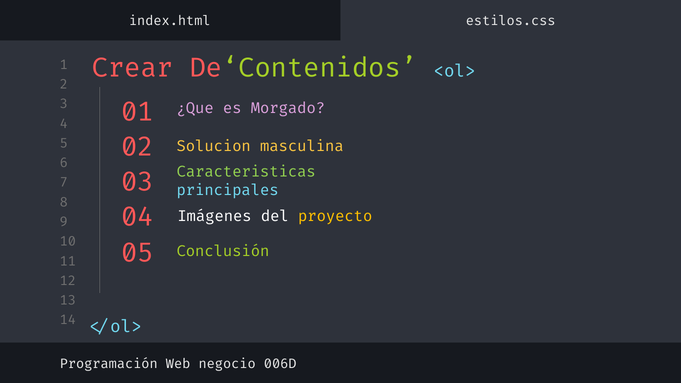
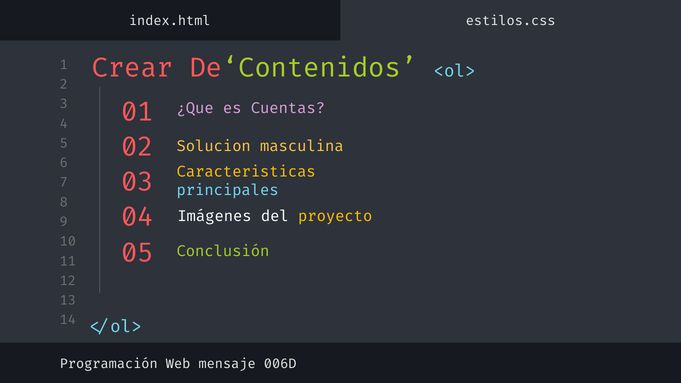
Morgado: Morgado -> Cuentas (288, 108)
Caracteristicas colour: light green -> yellow (246, 172)
negocio: negocio -> mensaje (227, 364)
